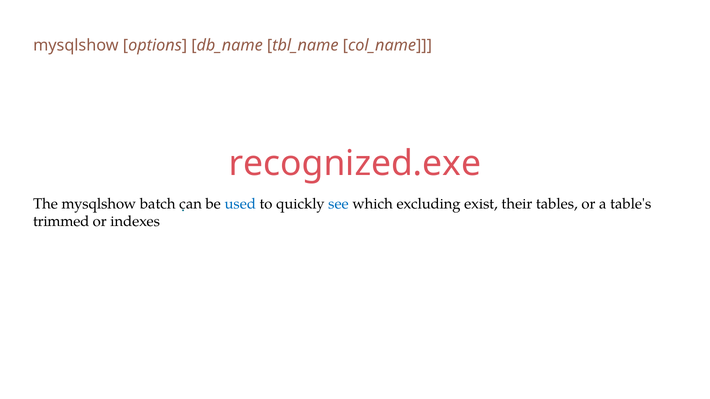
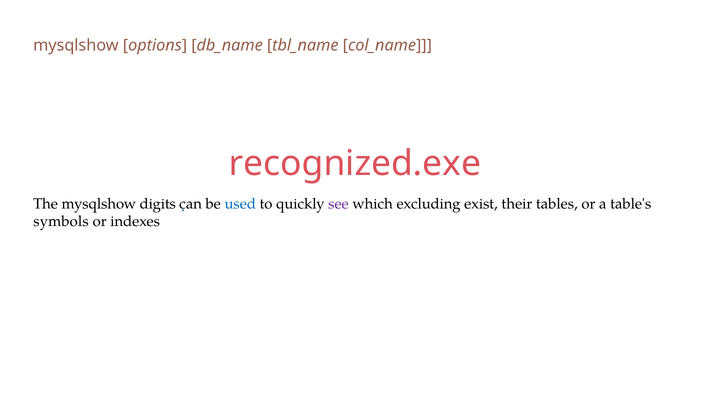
batch: batch -> digits (158, 204)
see colour: blue -> purple (338, 204)
trimmed: trimmed -> symbols (61, 222)
